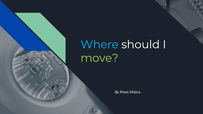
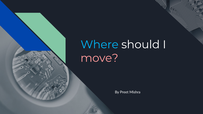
move colour: light green -> pink (99, 58)
